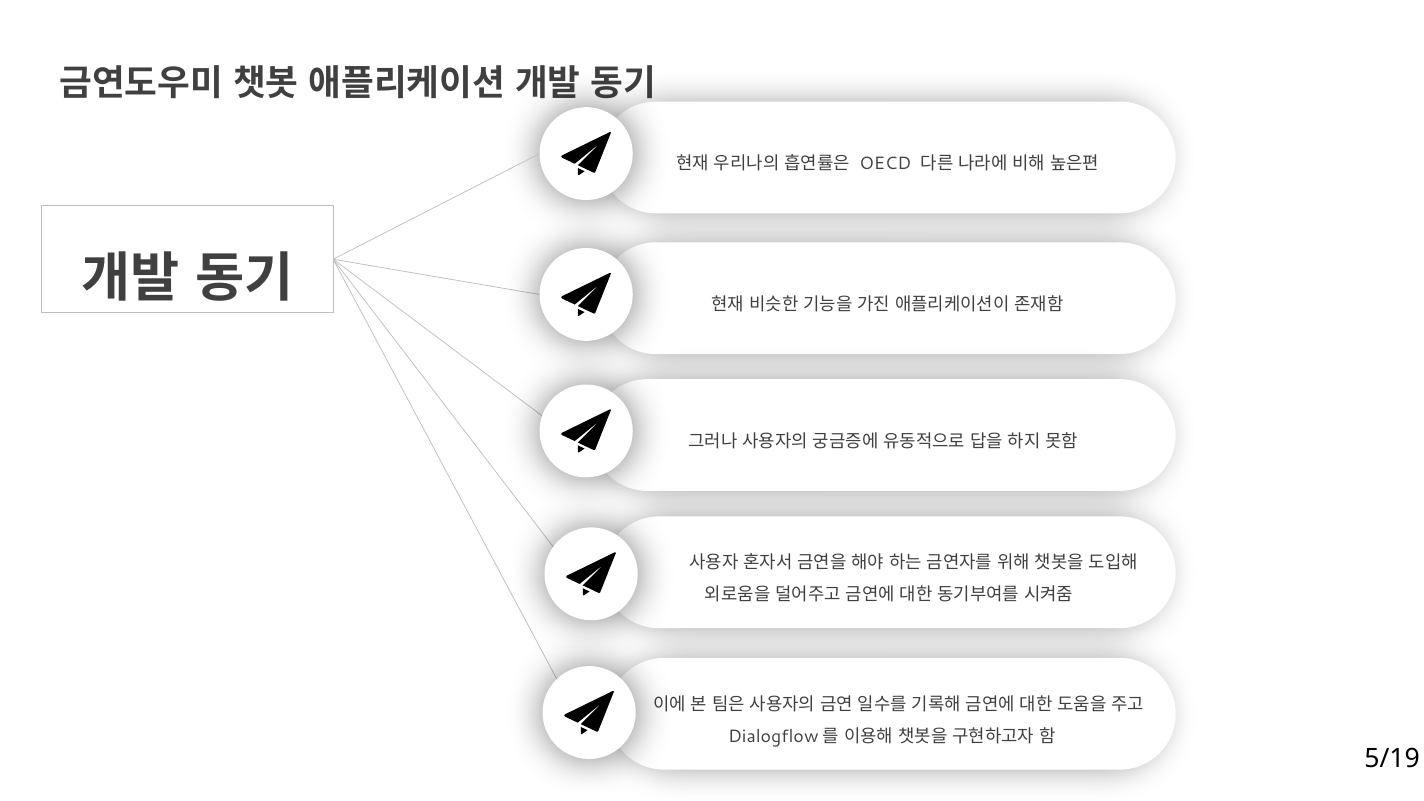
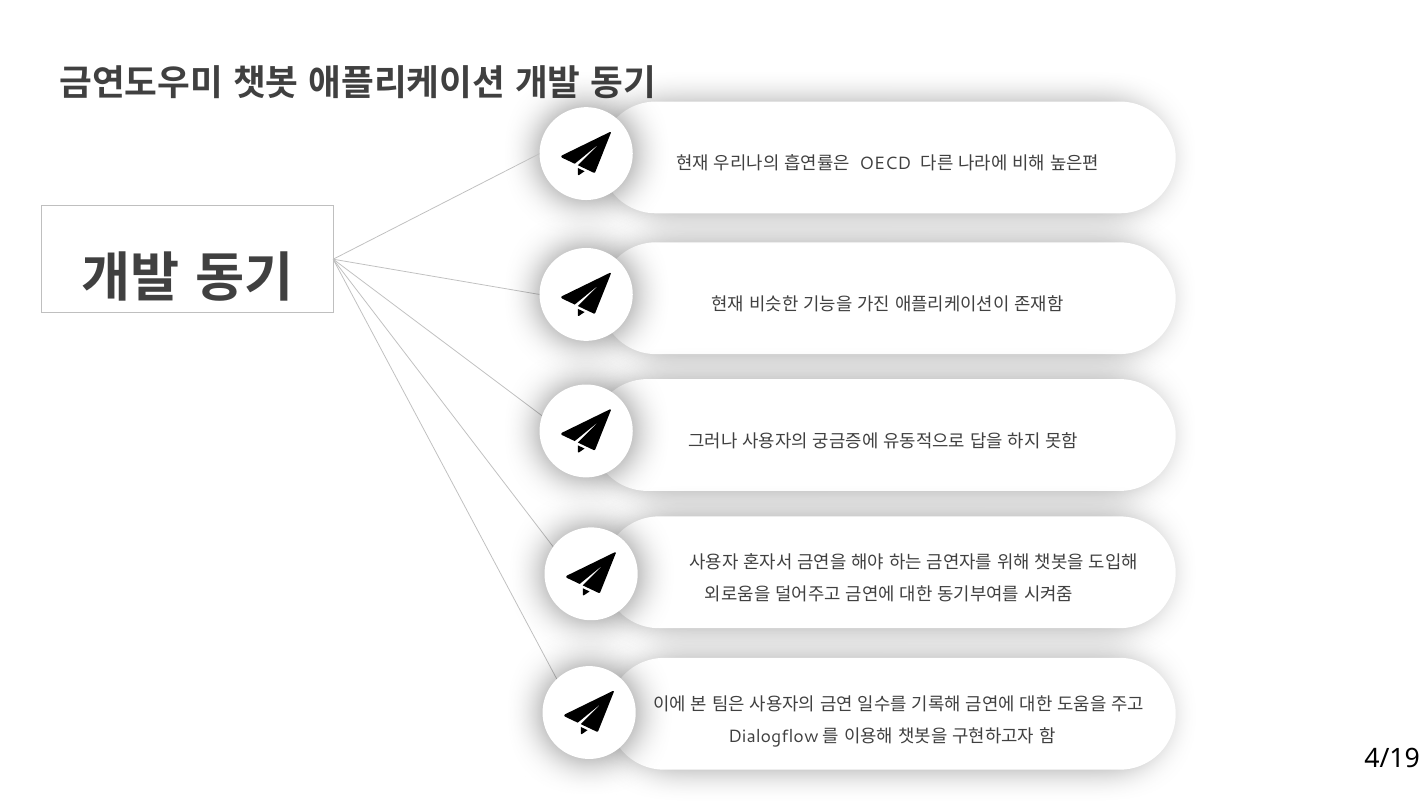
5/19: 5/19 -> 4/19 (1392, 759)
